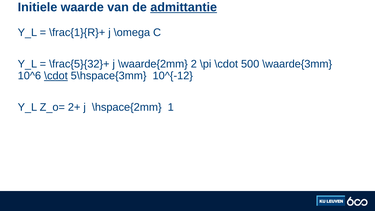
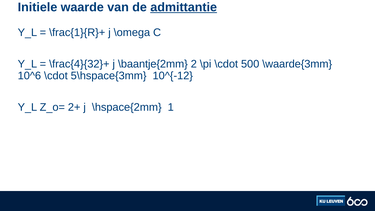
\frac{5}{32}+: \frac{5}{32}+ -> \frac{4}{32}+ (79, 64)
\waarde{2mm: \waarde{2mm -> \baantje{2mm (153, 64)
\cdot underline: present -> none (56, 76)
